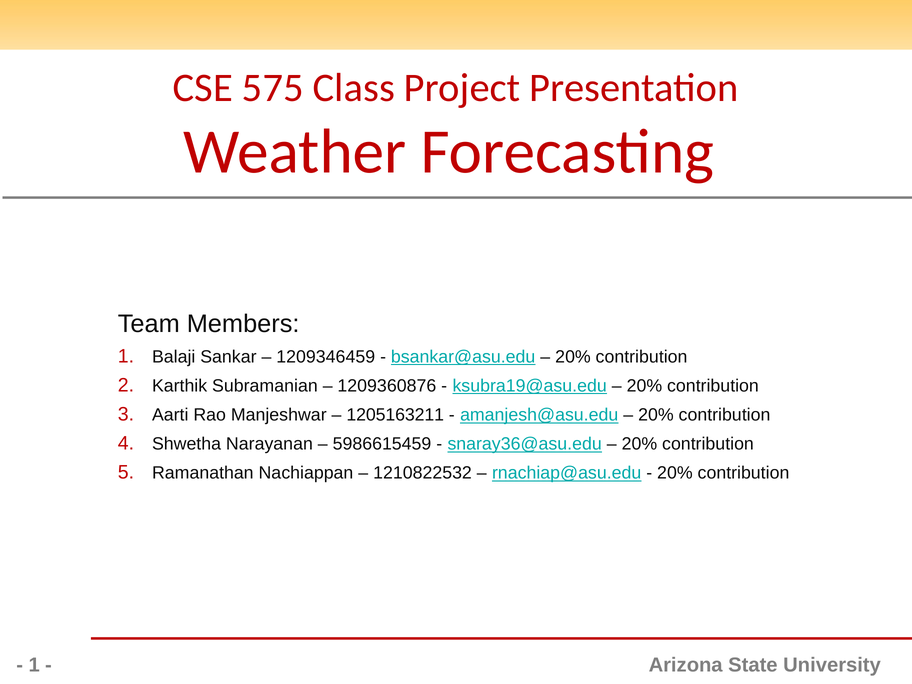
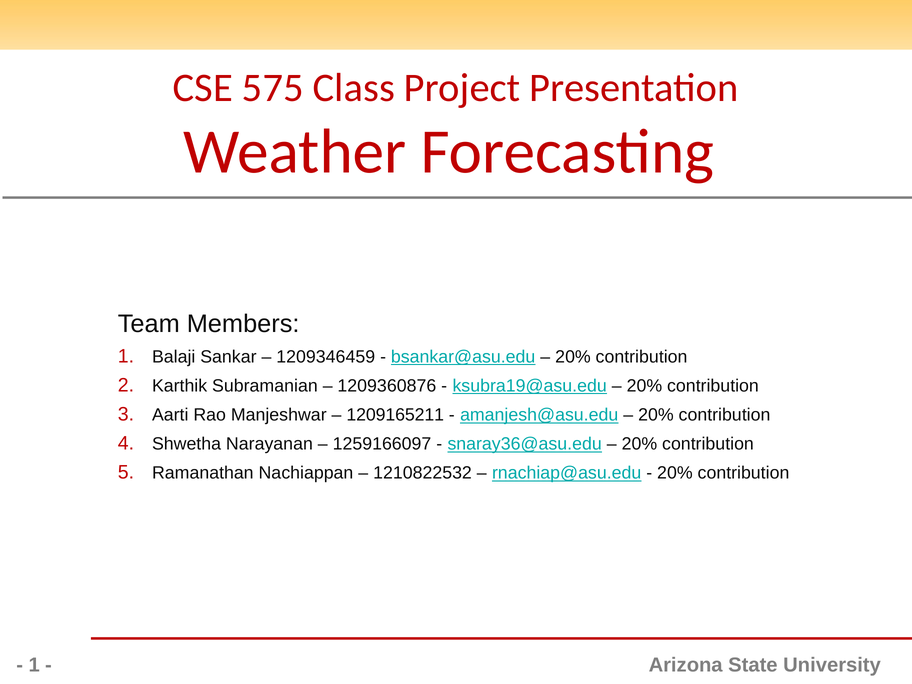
1205163211: 1205163211 -> 1209165211 (395, 415)
5986615459: 5986615459 -> 1259166097 (382, 444)
